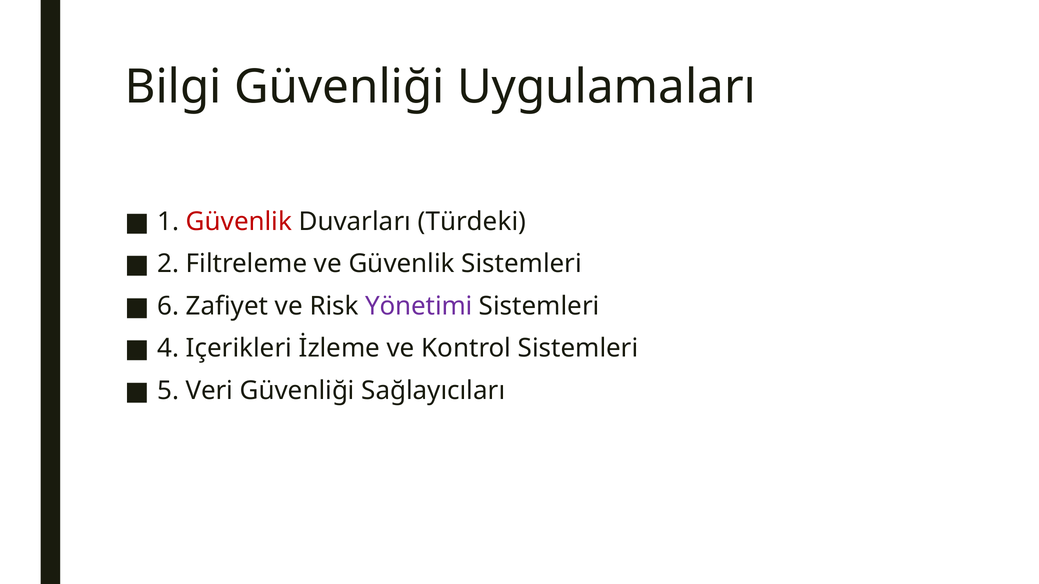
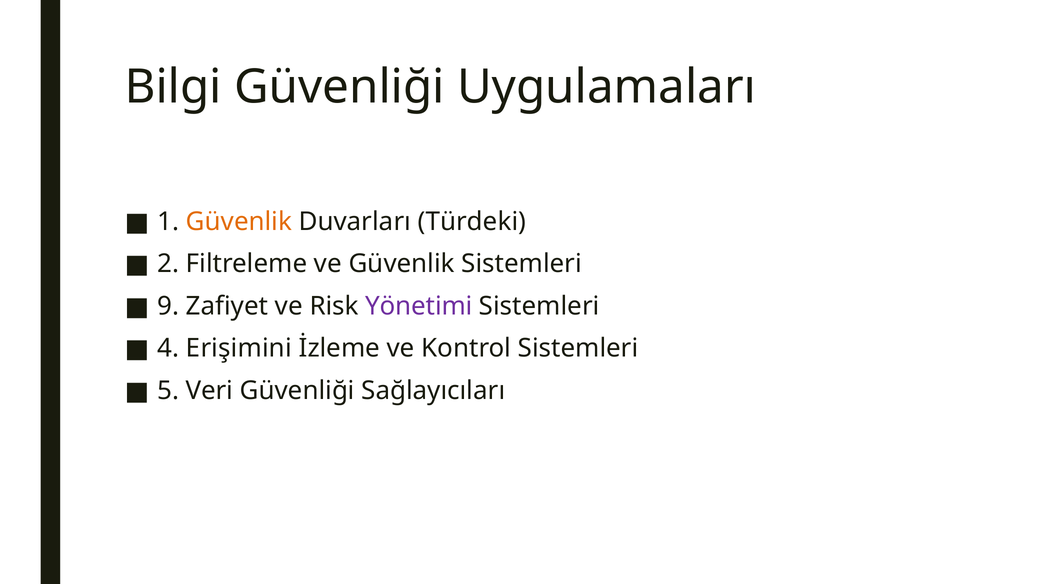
Güvenlik colour: red -> orange (239, 222)
6: 6 -> 9 (168, 306)
Içerikleri: Içerikleri -> Erişimini (239, 349)
